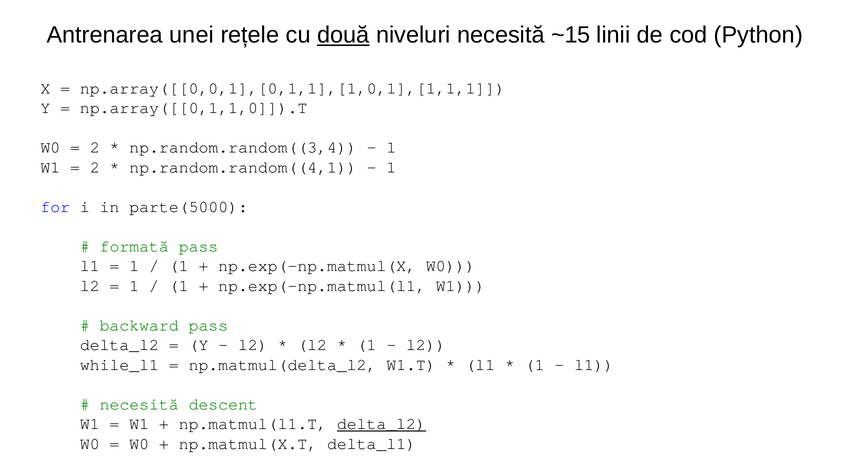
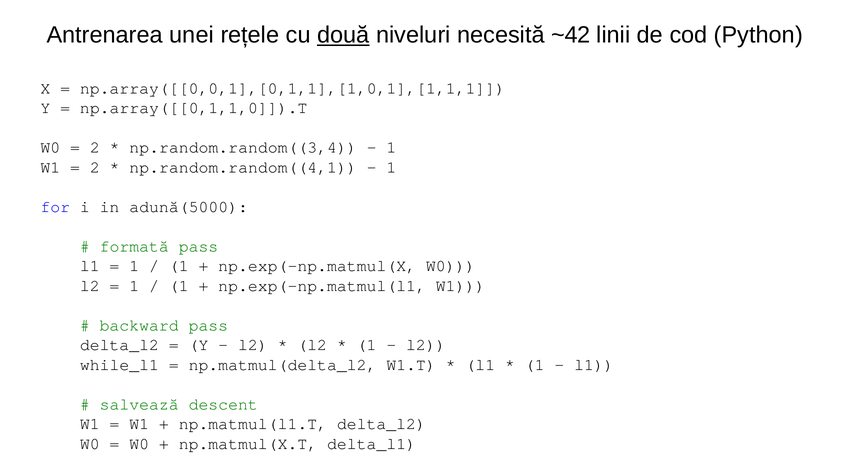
~15: ~15 -> ~42 (571, 35)
parte(5000: parte(5000 -> adună(5000 (189, 207)
necesită: necesită -> salvează (139, 404)
delta_l2 underline: present -> none (381, 424)
